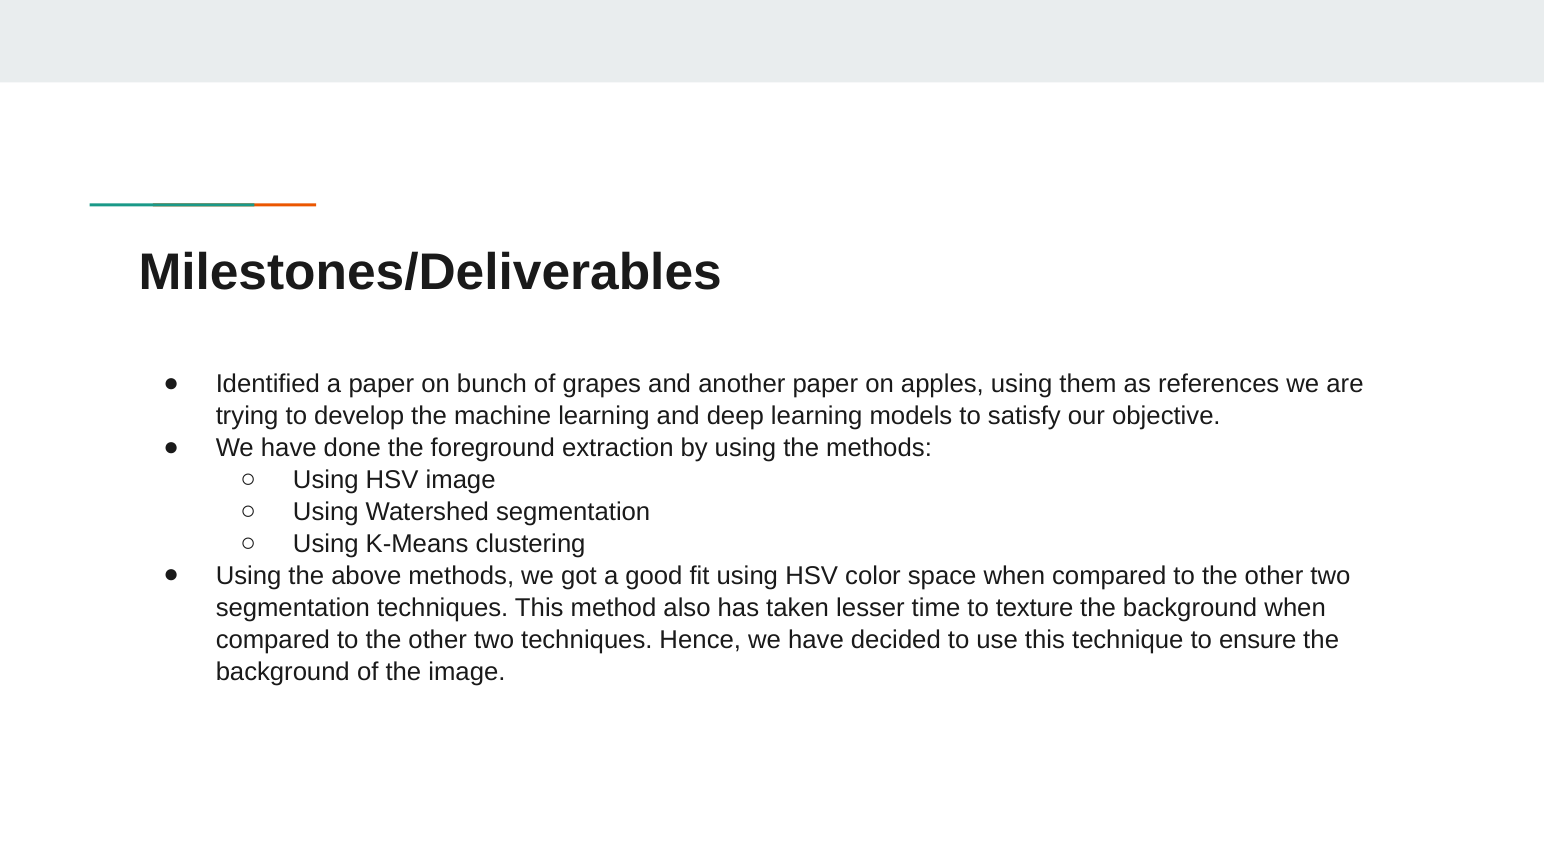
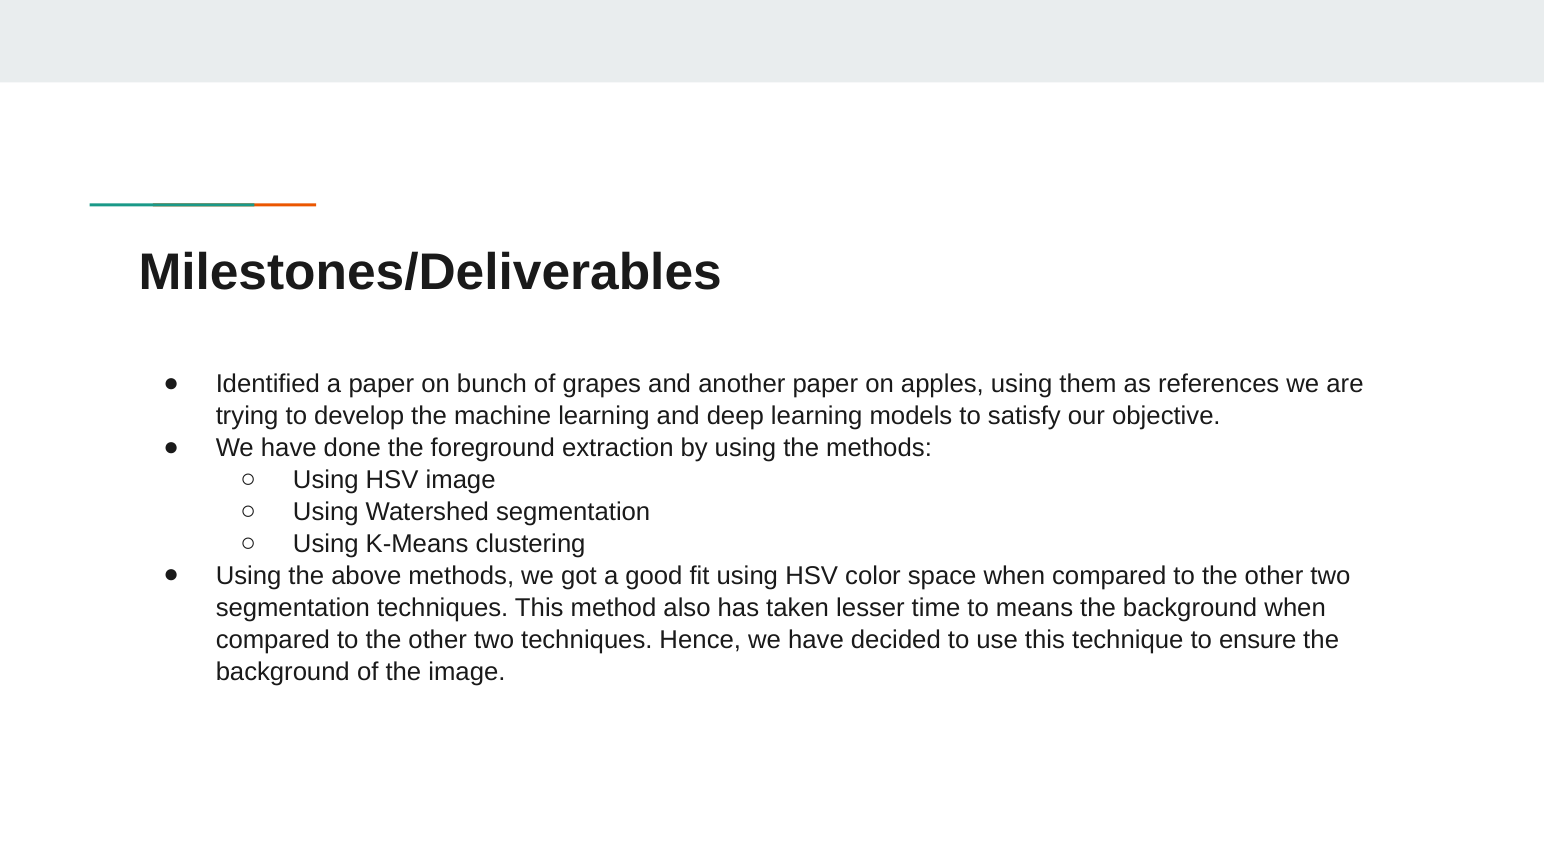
texture: texture -> means (1035, 608)
